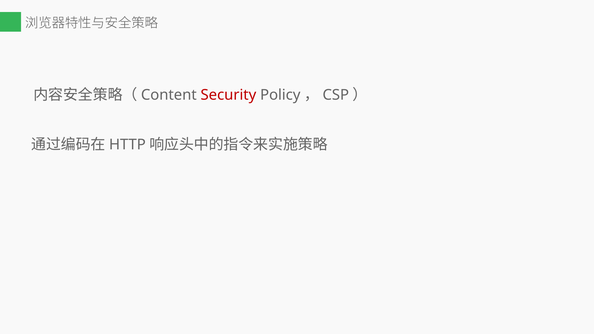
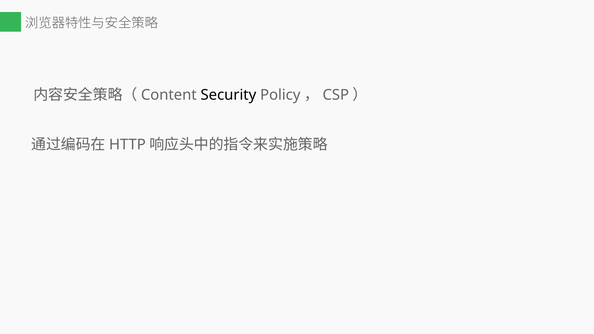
Security colour: red -> black (228, 95)
